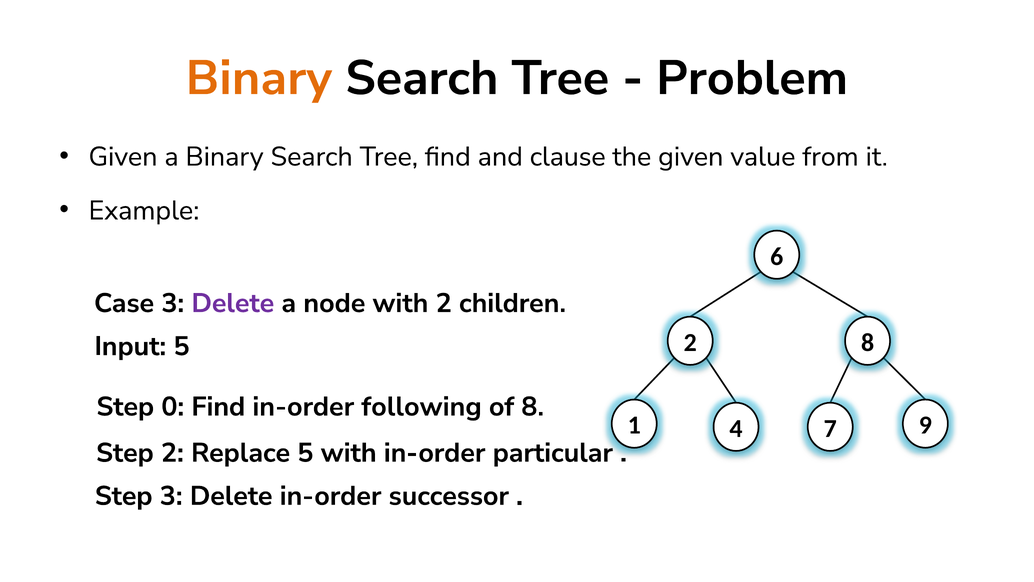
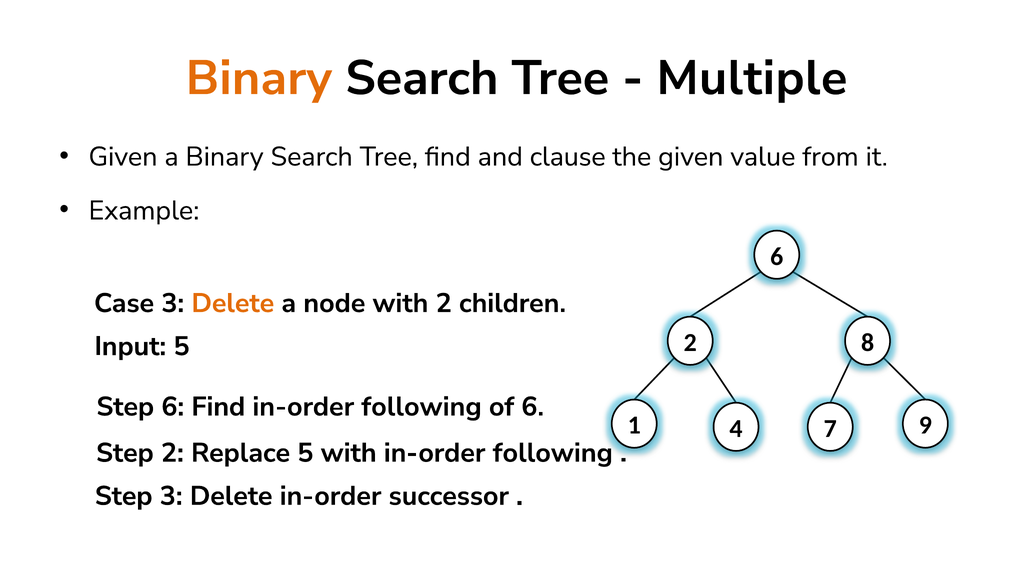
Problem: Problem -> Multiple (752, 78)
Delete colour: purple -> orange (233, 303)
Step 0: 0 -> 6 (173, 406)
of 8: 8 -> 6 (533, 406)
with in-order particular: particular -> following (553, 453)
